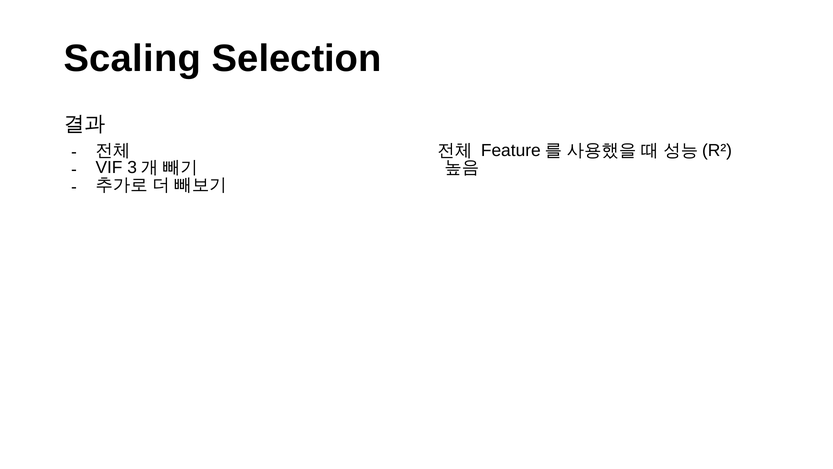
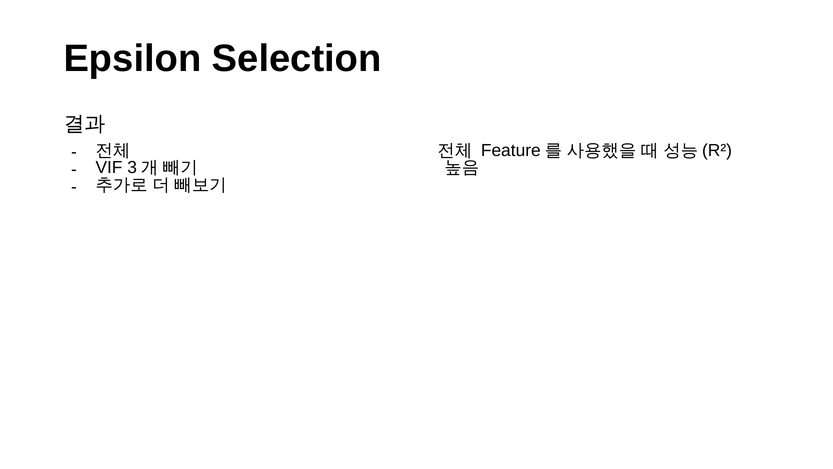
Scaling: Scaling -> Epsilon (132, 59)
